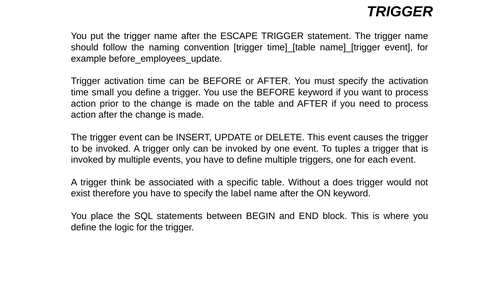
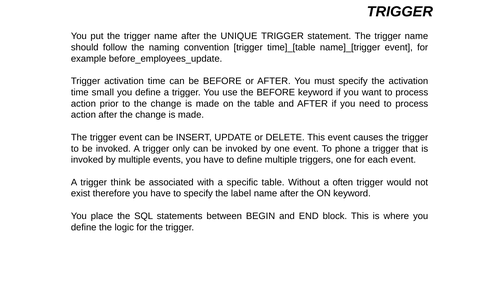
ESCAPE: ESCAPE -> UNIQUE (239, 36)
tuples: tuples -> phone (348, 148)
does: does -> often (343, 182)
